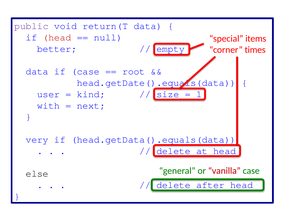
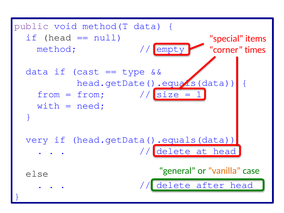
return(T: return(T -> method(T (105, 26)
head colour: red -> black (57, 37)
better: better -> method (57, 49)
if case: case -> cast (85, 71)
root: root -> type (134, 71)
user: user -> from (48, 94)
kind: kind -> from (91, 94)
next: next -> need (91, 106)
vanilla colour: red -> orange (224, 171)
